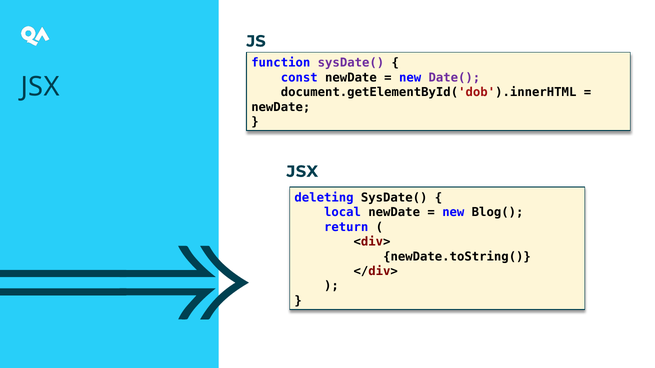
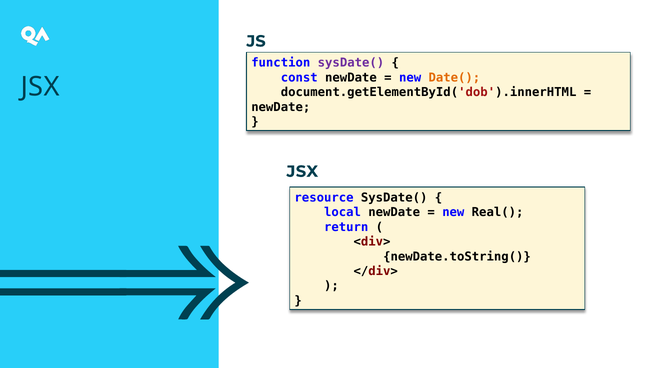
Date( colour: purple -> orange (454, 78)
deleting: deleting -> resource (324, 198)
Blog(: Blog( -> Real( (498, 213)
